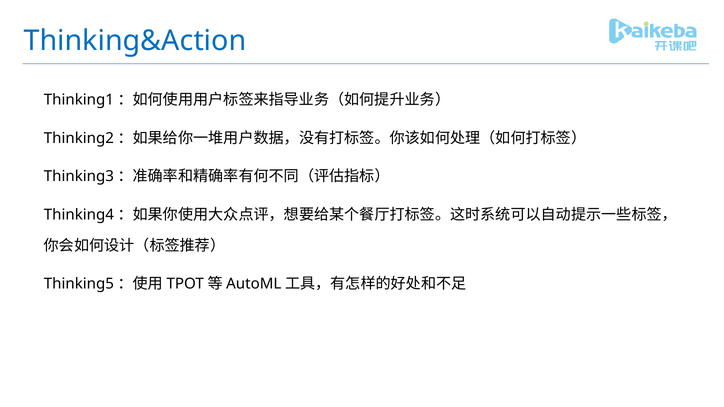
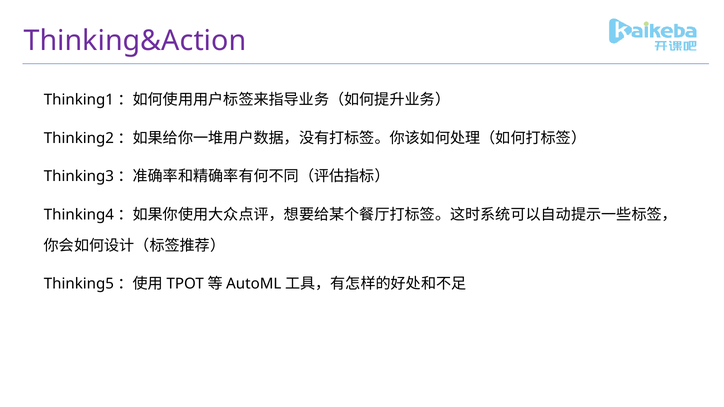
Thinking&Action colour: blue -> purple (135, 41)
